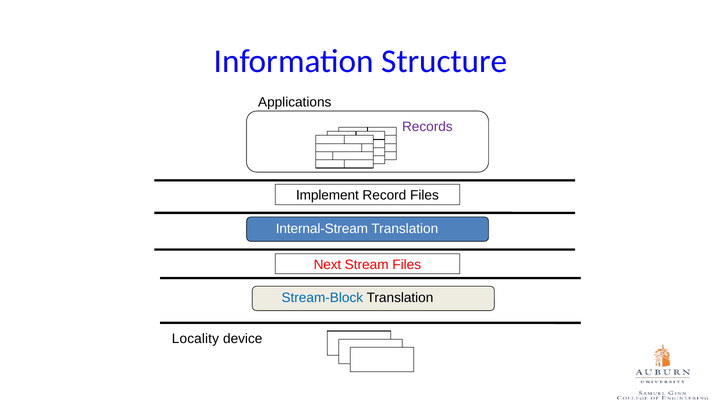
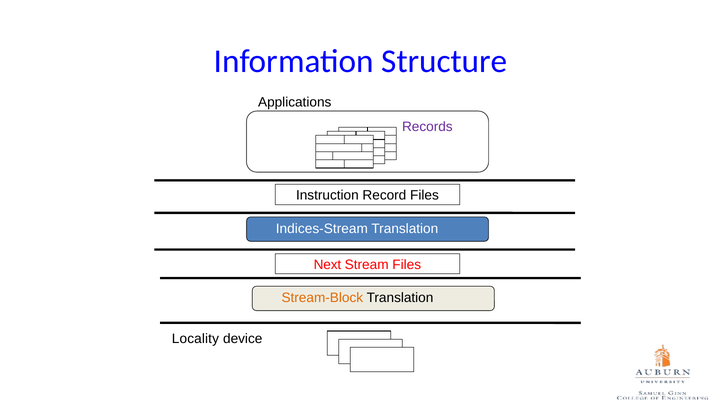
Implement: Implement -> Instruction (327, 196)
Internal-Stream: Internal-Stream -> Indices-Stream (322, 229)
Stream-Block colour: blue -> orange (322, 298)
